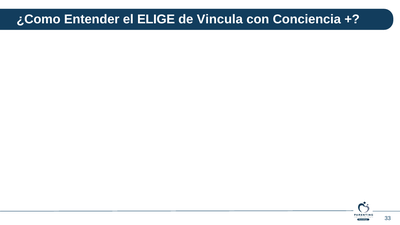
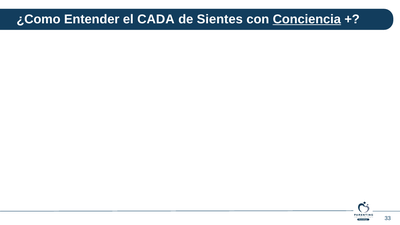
ELIGE: ELIGE -> CADA (156, 19)
Vincula: Vincula -> Sientes (220, 19)
Conciencia underline: none -> present (307, 19)
